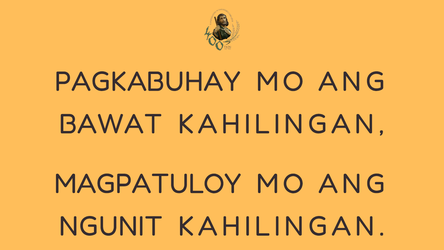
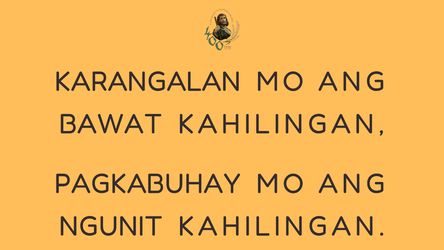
PAGKABUHAY: PAGKABUHAY -> KARANGALAN (148, 81)
MAGPATULOY: MAGPATULOY -> PAGKABUHAY (148, 183)
